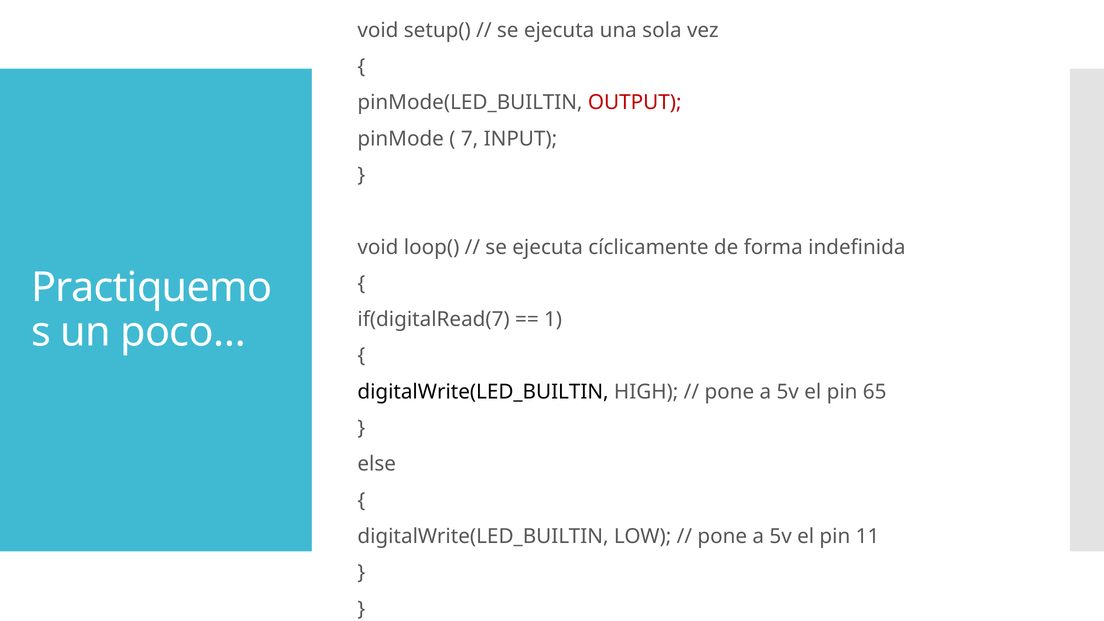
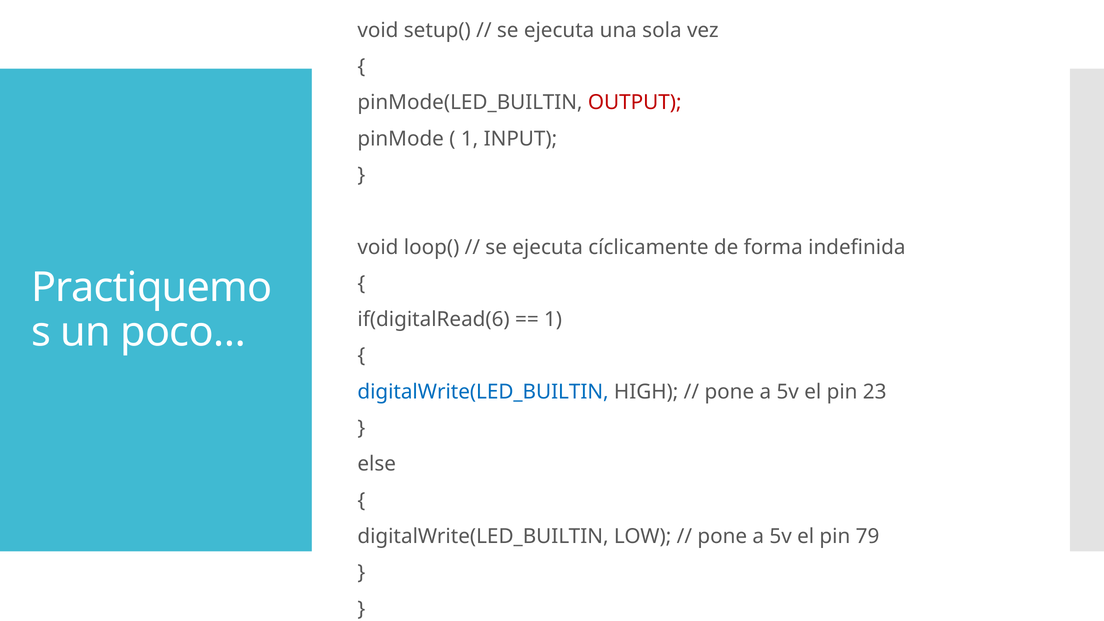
7: 7 -> 1 (470, 139)
if(digitalRead(7: if(digitalRead(7 -> if(digitalRead(6 (434, 320)
digitalWrite(LED_BUILTIN colour: black -> blue (483, 392)
65: 65 -> 23 (875, 392)
11: 11 -> 79 (868, 536)
